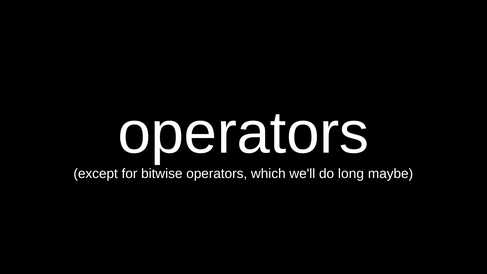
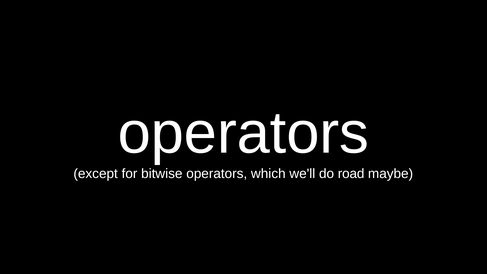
long: long -> road (351, 174)
